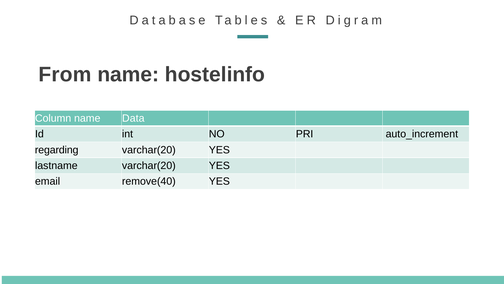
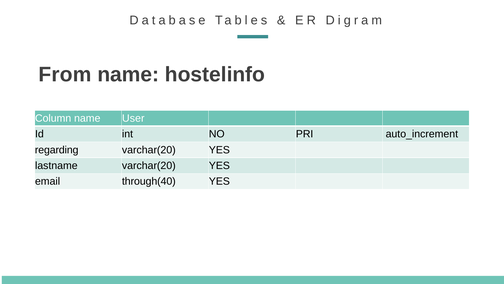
Data: Data -> User (133, 118)
remove(40: remove(40 -> through(40 (149, 181)
